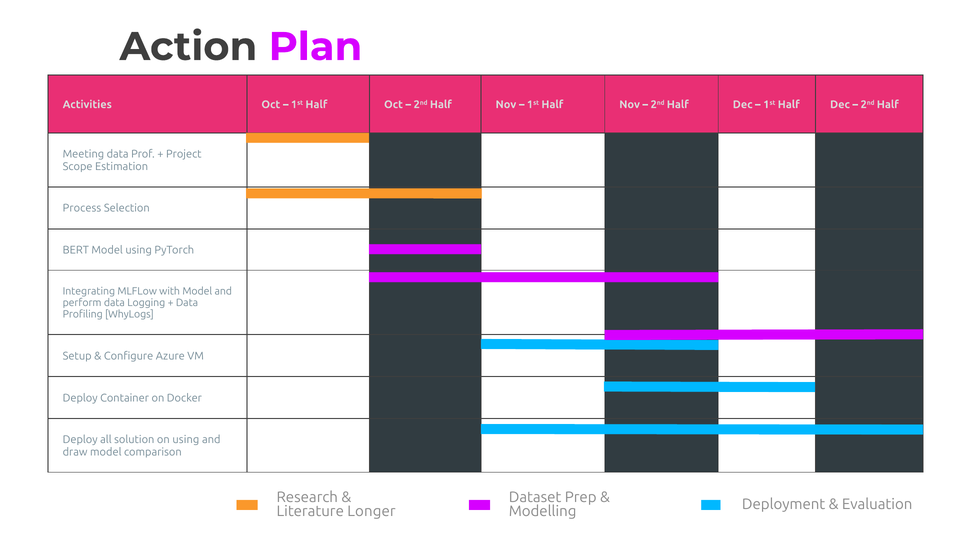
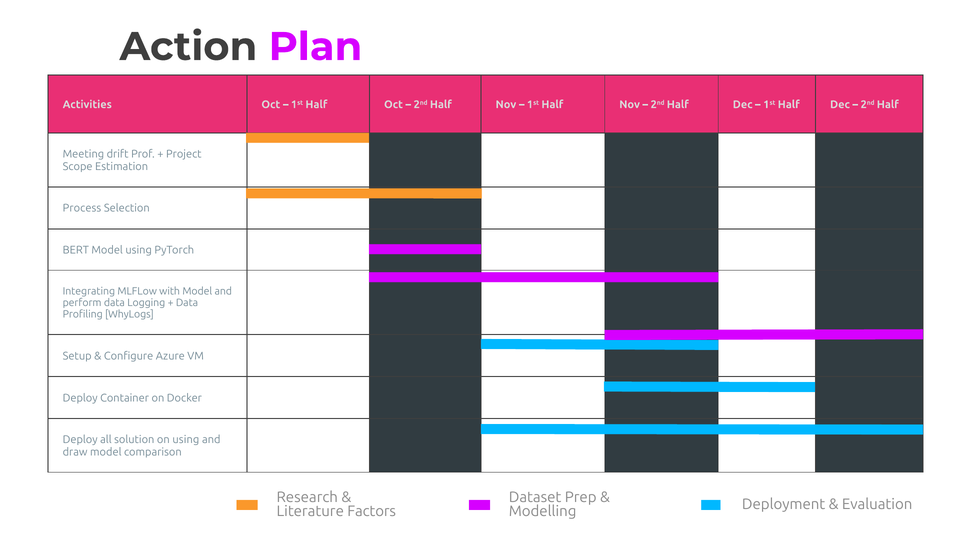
Meeting data: data -> drift (118, 154)
Longer: Longer -> Factors (372, 512)
